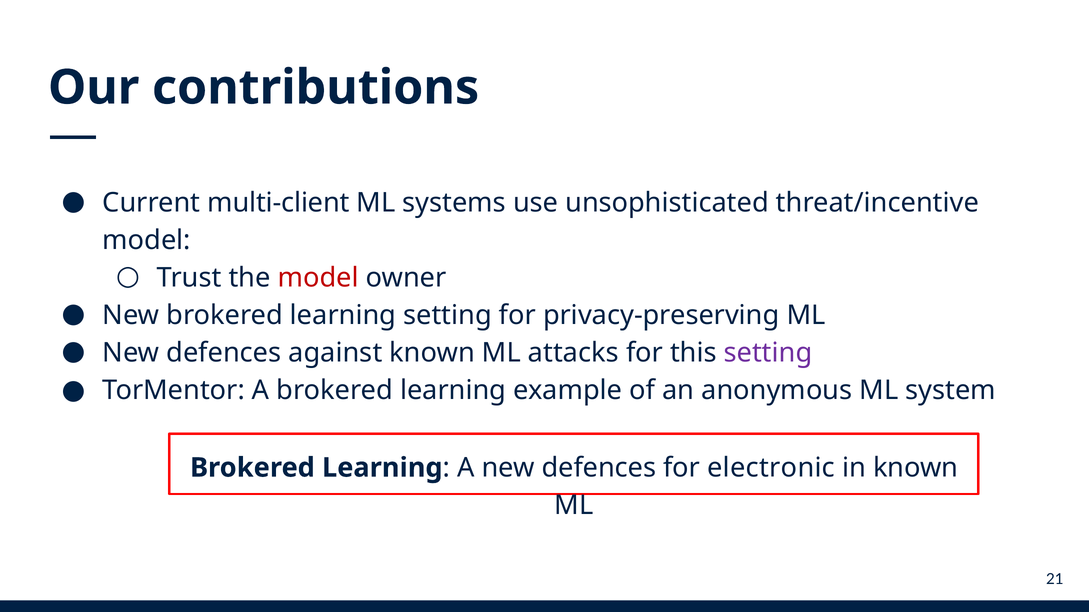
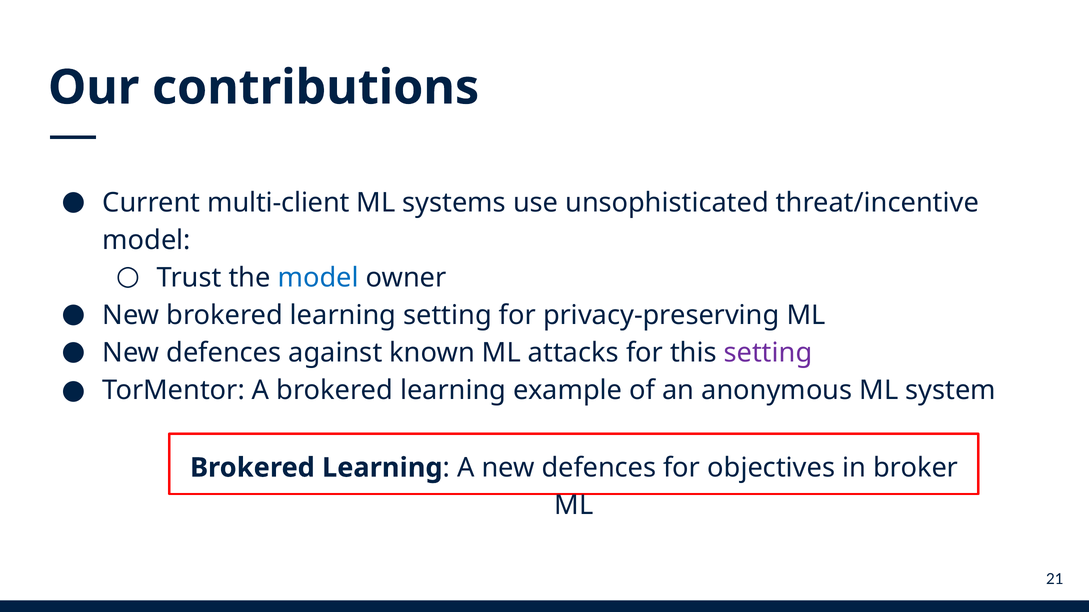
model colour: red -> blue (318, 278)
electronic: electronic -> objectives (771, 468)
in known: known -> broker (916, 468)
